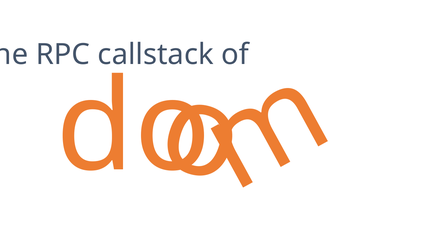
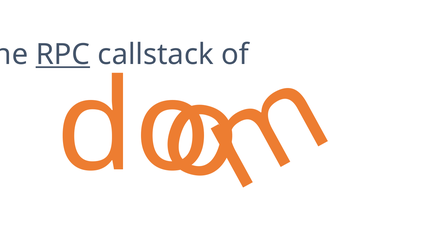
RPC underline: none -> present (63, 55)
